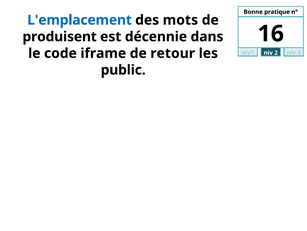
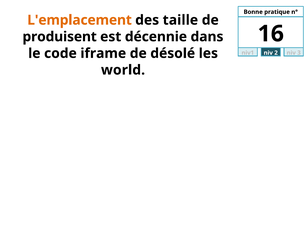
L'emplacement colour: blue -> orange (80, 20)
mots: mots -> taille (180, 20)
retour: retour -> désolé (173, 53)
public: public -> world (123, 70)
